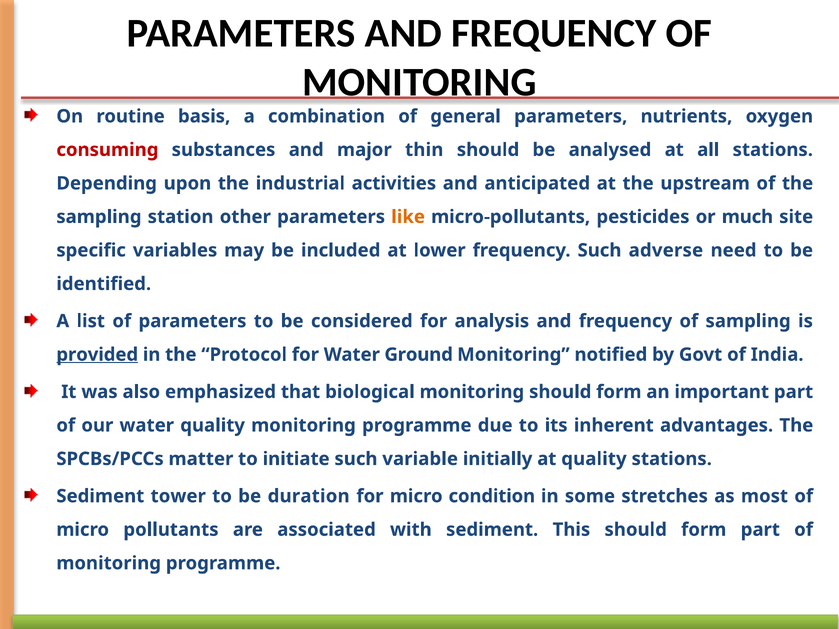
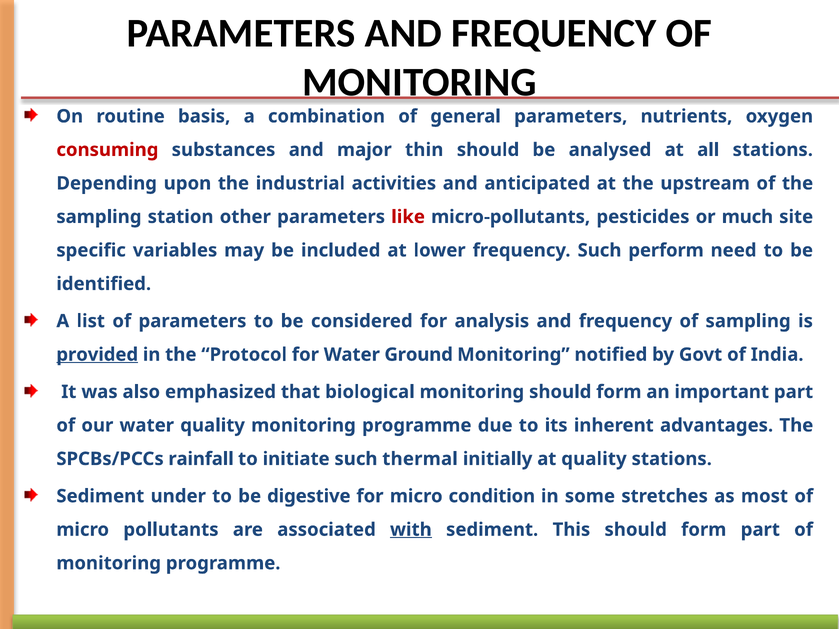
like colour: orange -> red (408, 217)
adverse: adverse -> perform (666, 250)
matter: matter -> rainfall (201, 459)
variable: variable -> thermal (420, 459)
tower: tower -> under (178, 496)
duration: duration -> digestive (309, 496)
with underline: none -> present (411, 530)
